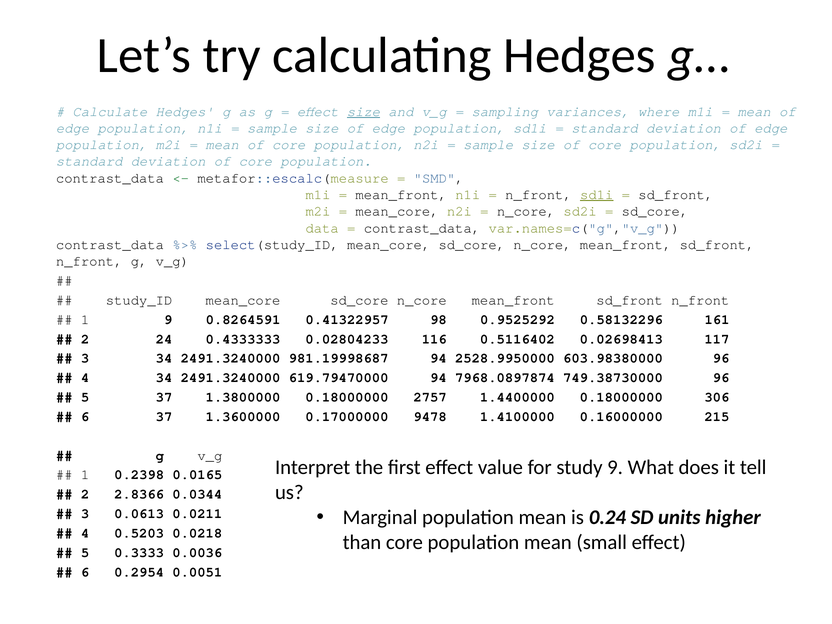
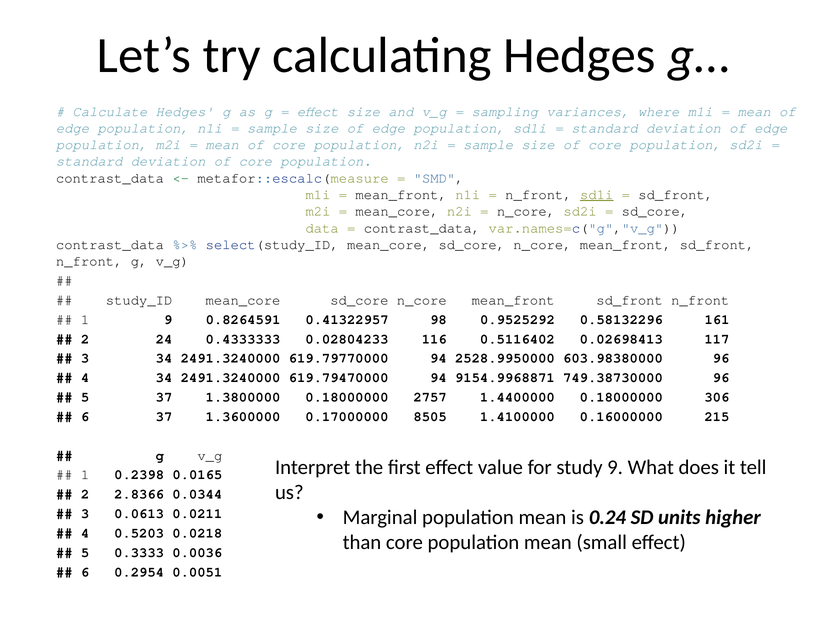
size underline: present -> none (364, 111)
981.19998687: 981.19998687 -> 619.79770000 (339, 358)
7968.0897874: 7968.0897874 -> 9154.9968871 (505, 378)
9478: 9478 -> 8505 (430, 417)
